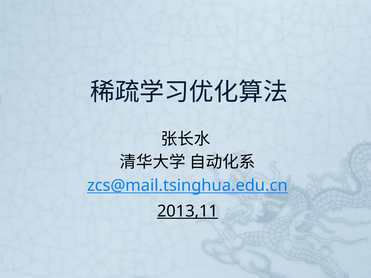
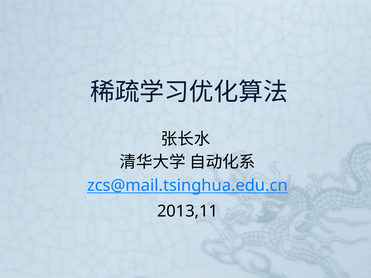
2013,11 underline: present -> none (188, 211)
